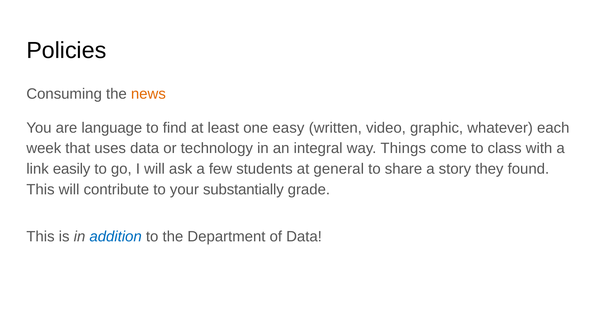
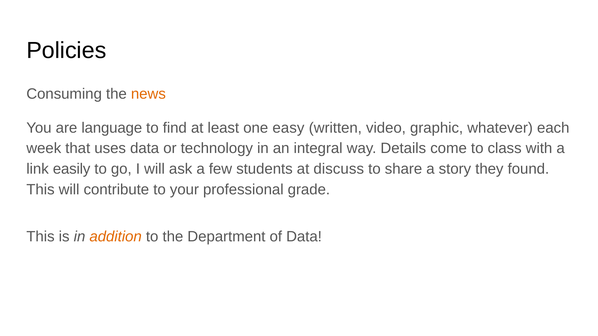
Things: Things -> Details (403, 149)
general: general -> discuss (339, 169)
substantially: substantially -> professional (243, 190)
addition colour: blue -> orange (116, 237)
